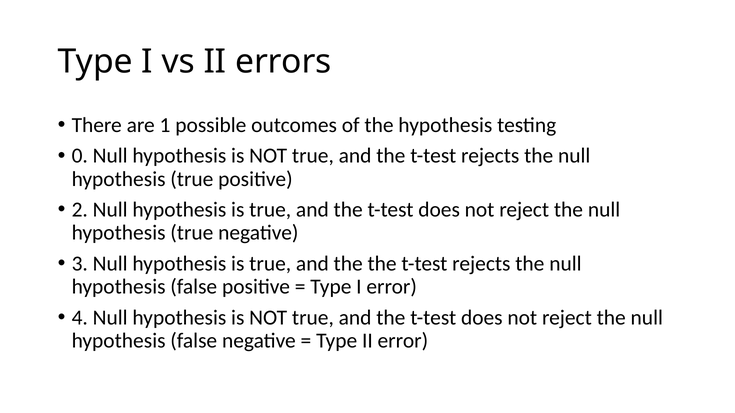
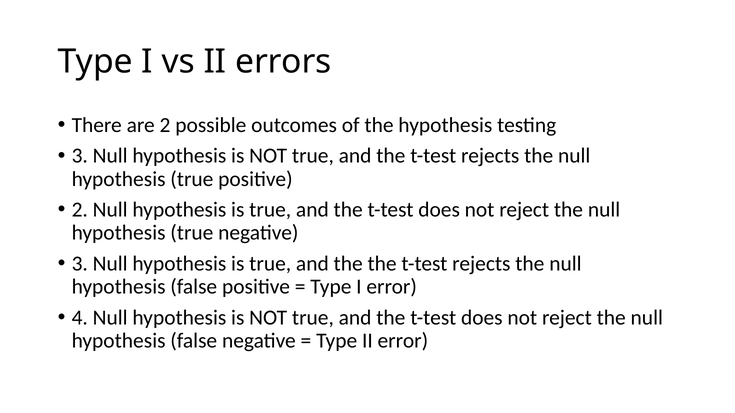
are 1: 1 -> 2 (165, 125)
0: 0 -> 3 (80, 156)
